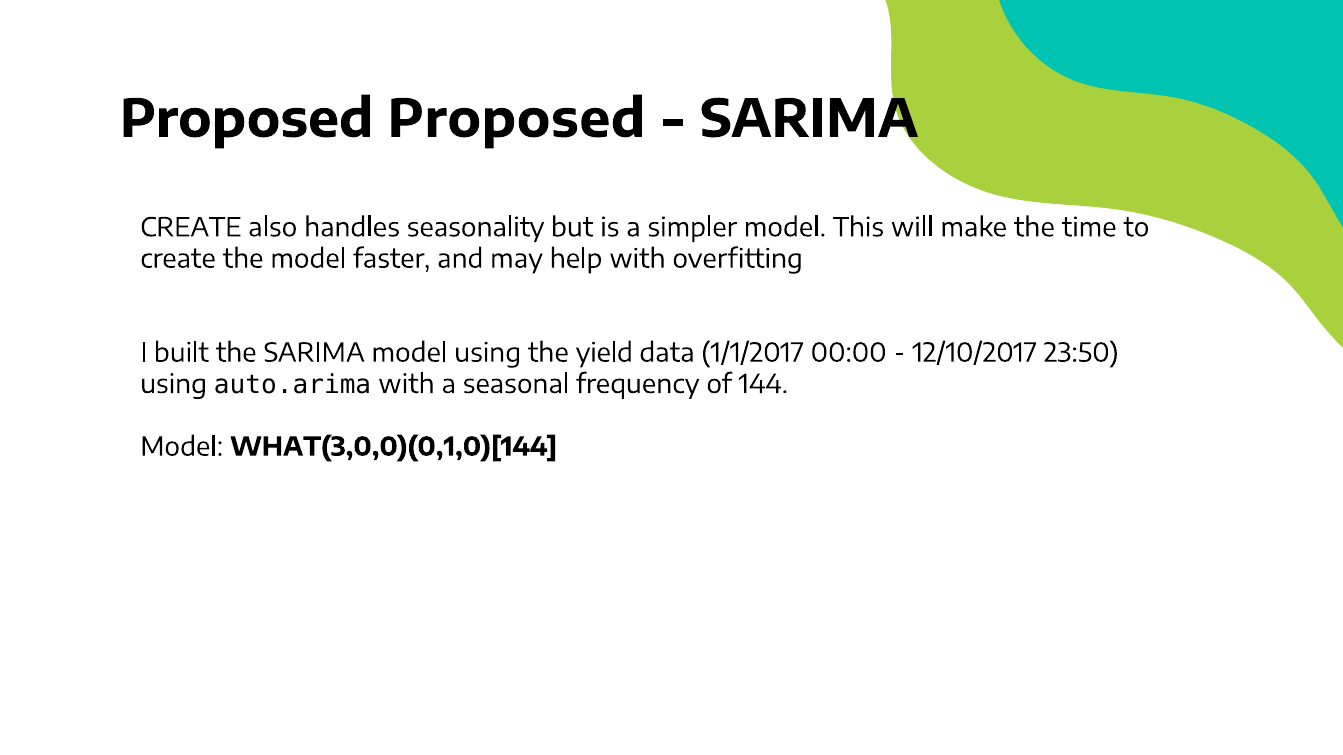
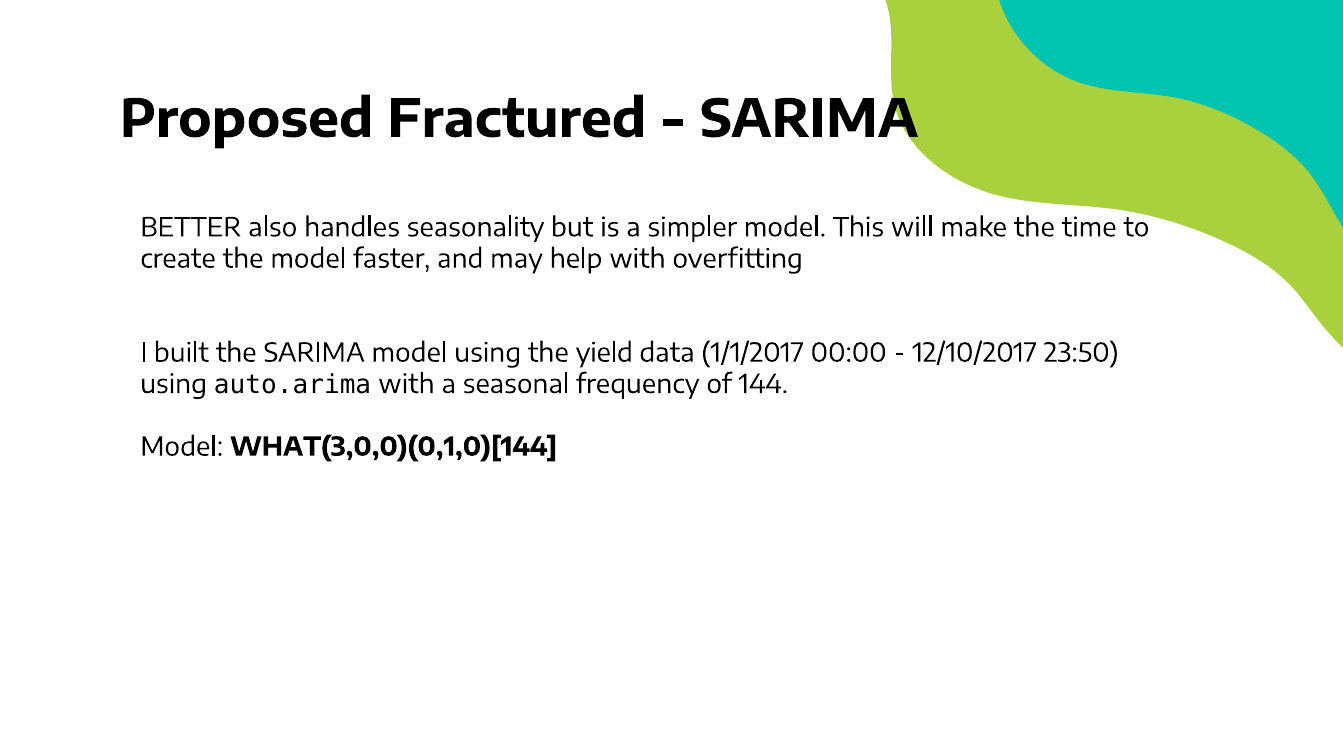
Proposed Proposed: Proposed -> Fractured (517, 120)
CREATE: CREATE -> BETTER (191, 228)
